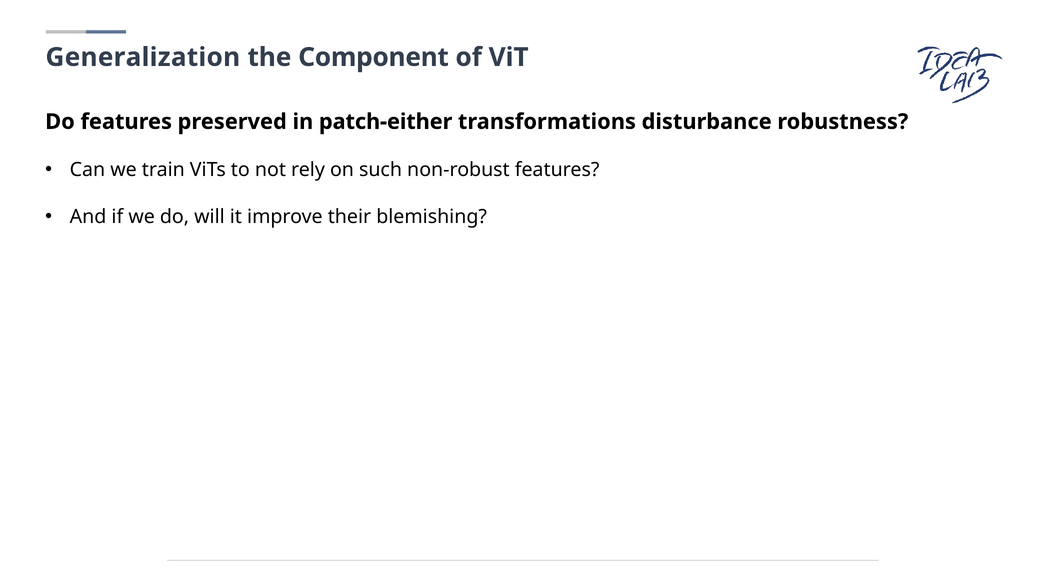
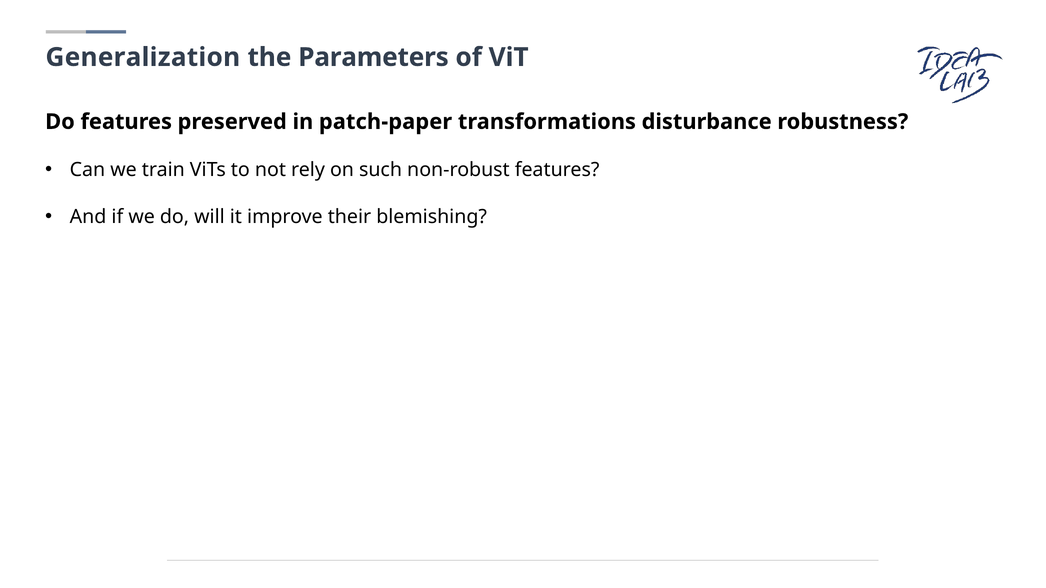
Component: Component -> Parameters (374, 57)
patch-either: patch-either -> patch-paper (386, 122)
